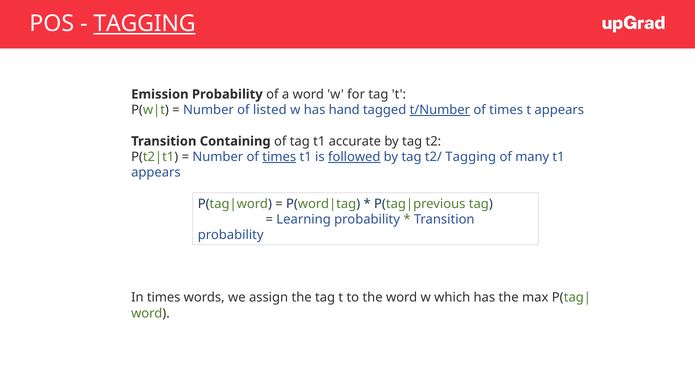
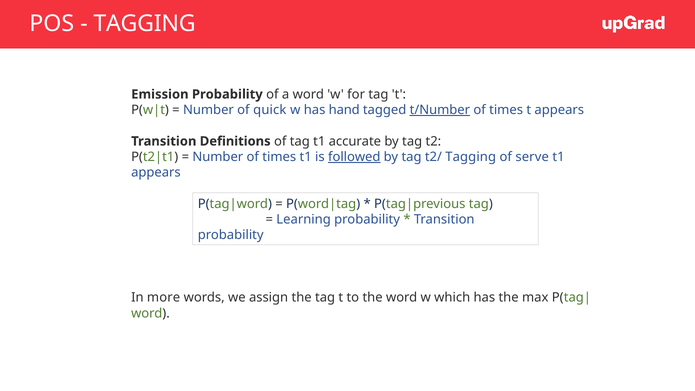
TAGGING underline: present -> none (145, 24)
listed: listed -> quick (270, 110)
Containing: Containing -> Definitions (235, 141)
times underline: present -> none (279, 157)
many: many -> serve (532, 157)
In times: times -> more (164, 298)
